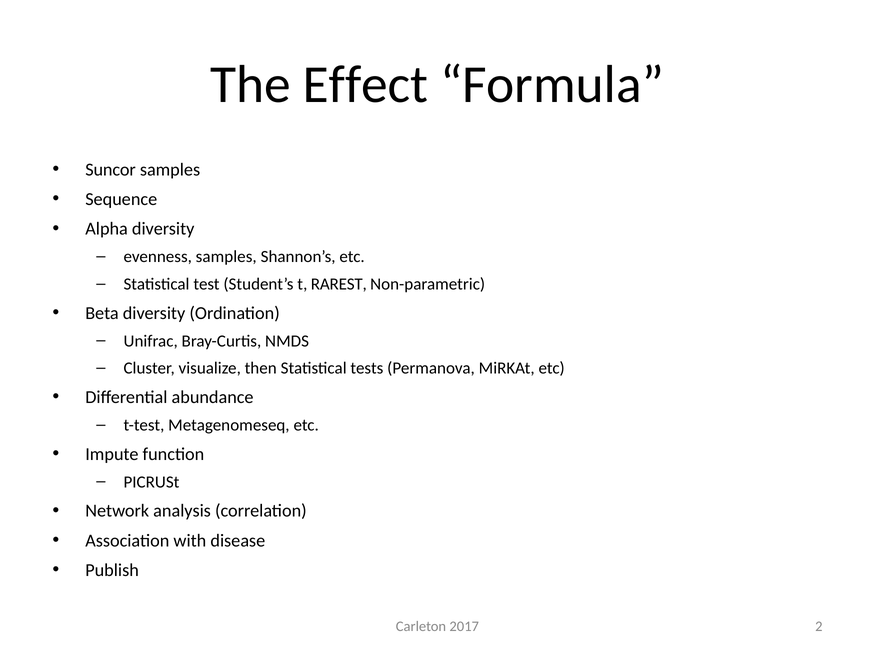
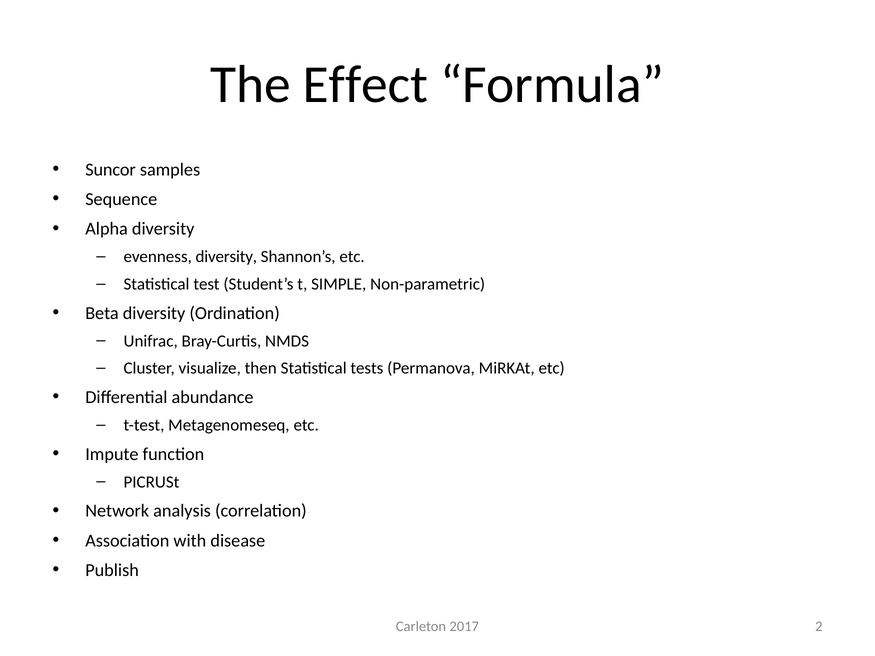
evenness samples: samples -> diversity (226, 257)
RAREST: RAREST -> SIMPLE (339, 284)
